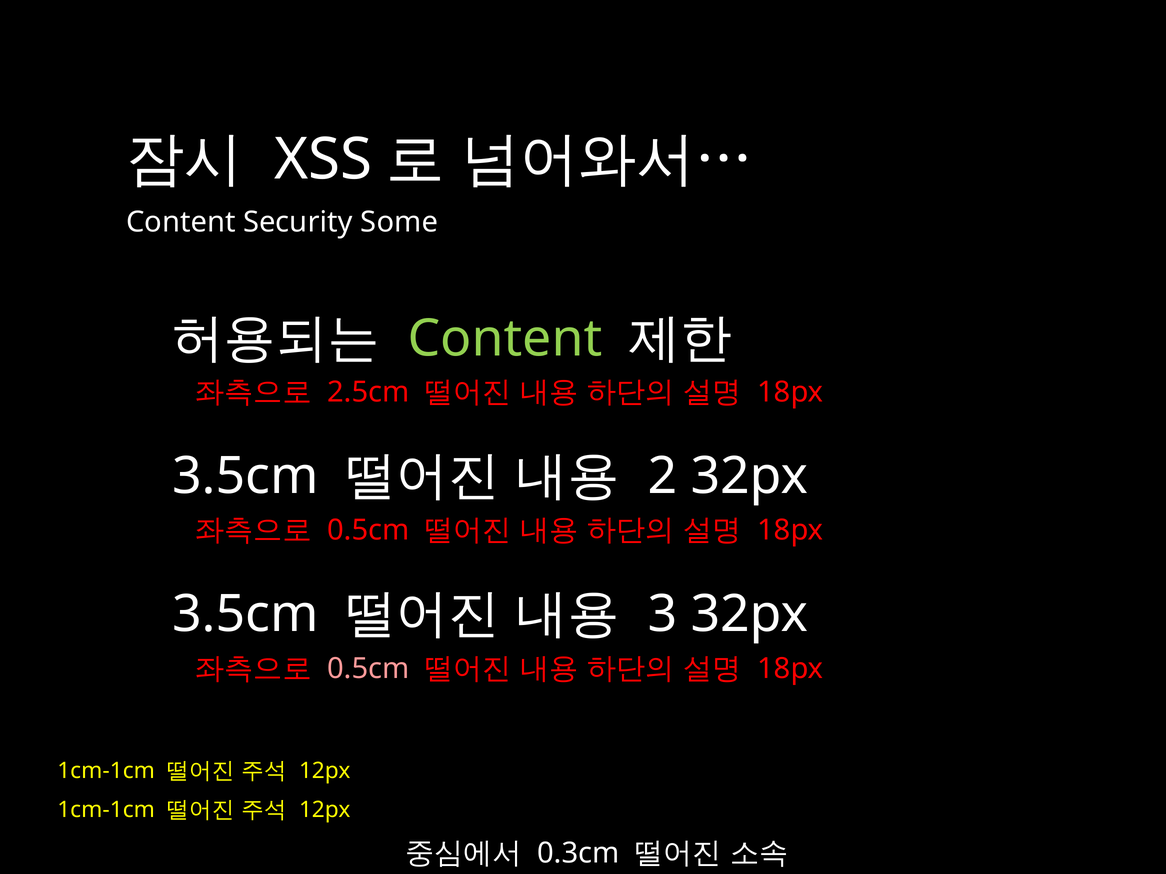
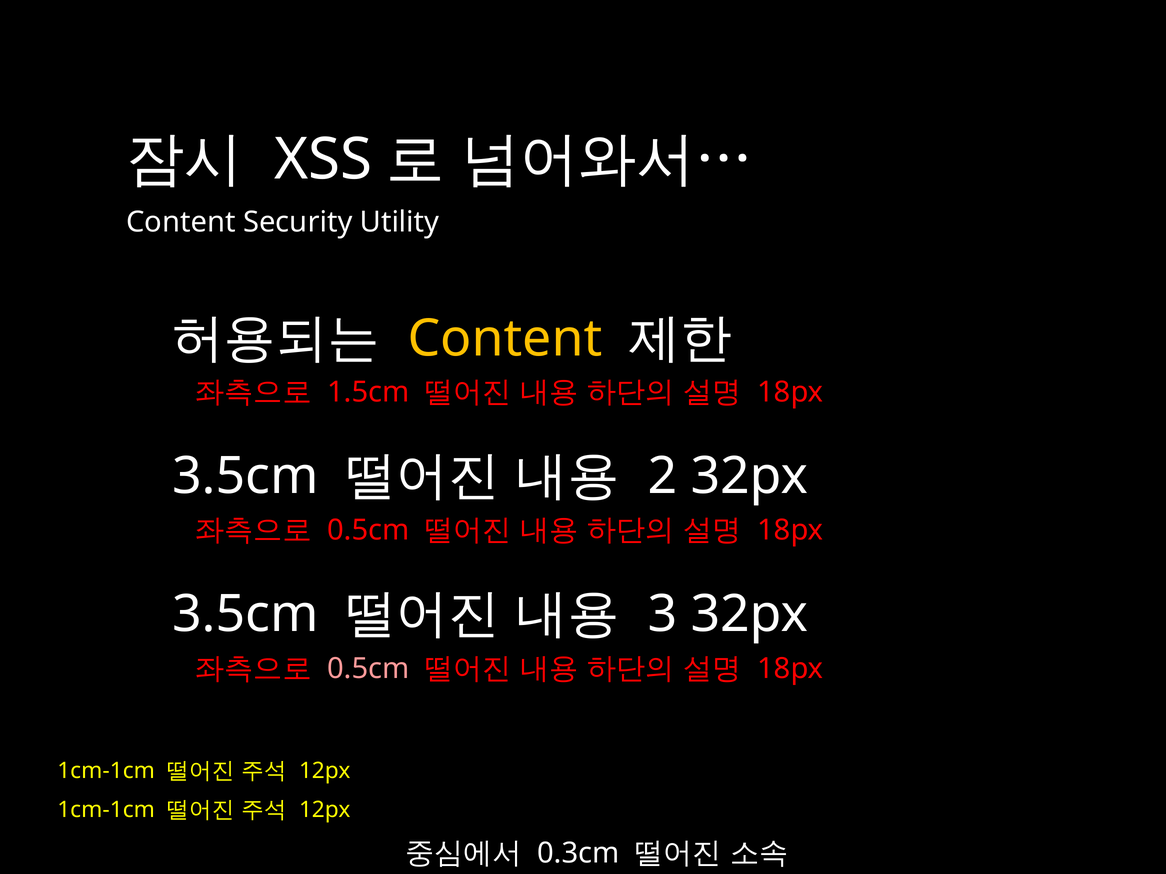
Some: Some -> Utility (400, 222)
Content colour: light green -> yellow (505, 339)
2.5cm: 2.5cm -> 1.5cm (368, 392)
